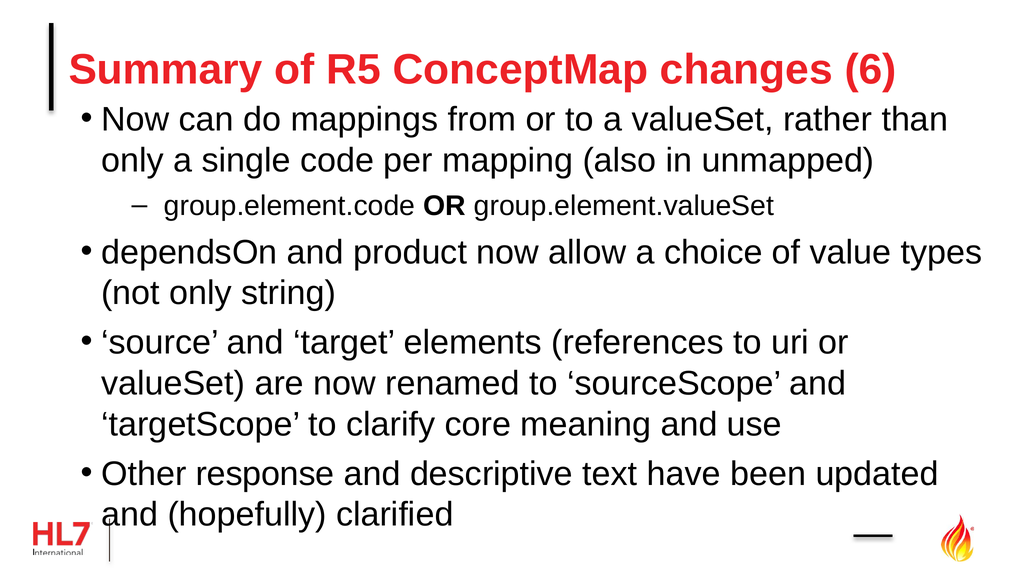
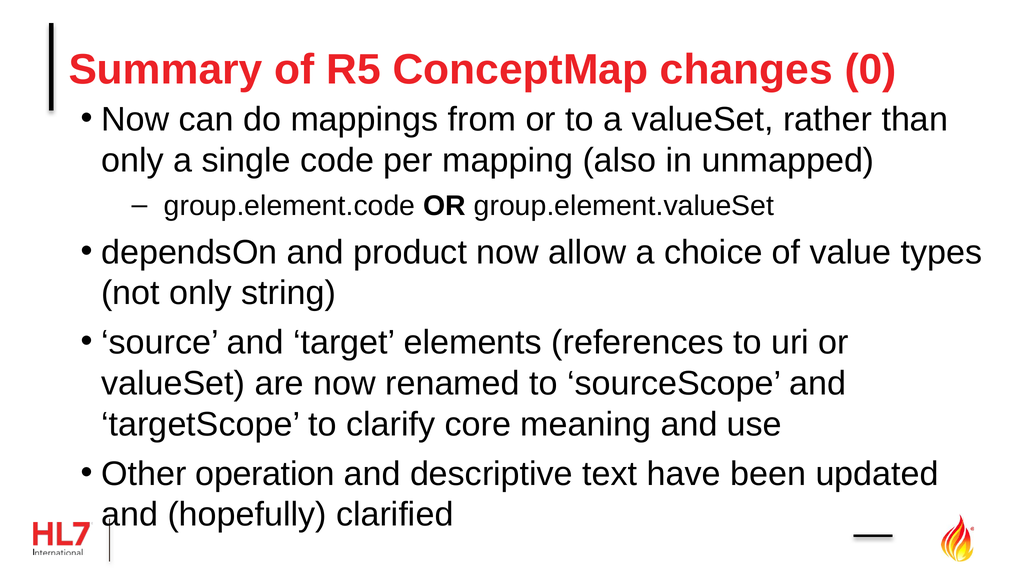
6: 6 -> 0 (871, 70)
response: response -> operation (265, 474)
